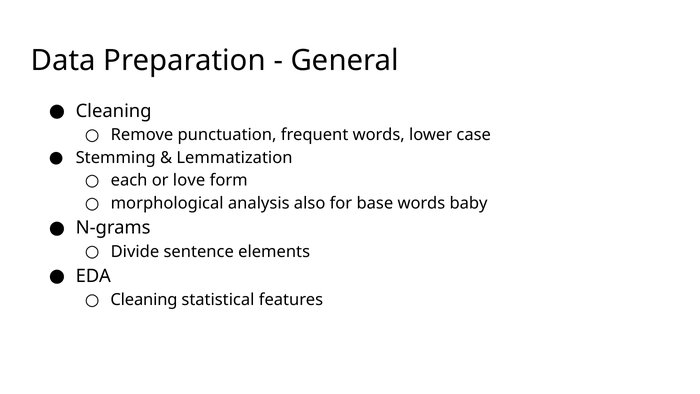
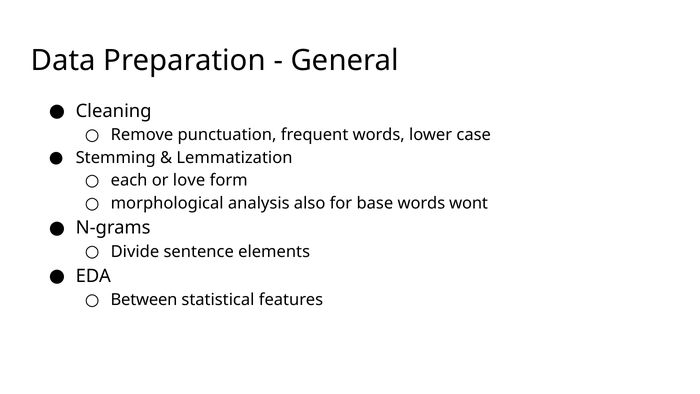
baby: baby -> wont (469, 203)
Cleaning: Cleaning -> Between (144, 300)
